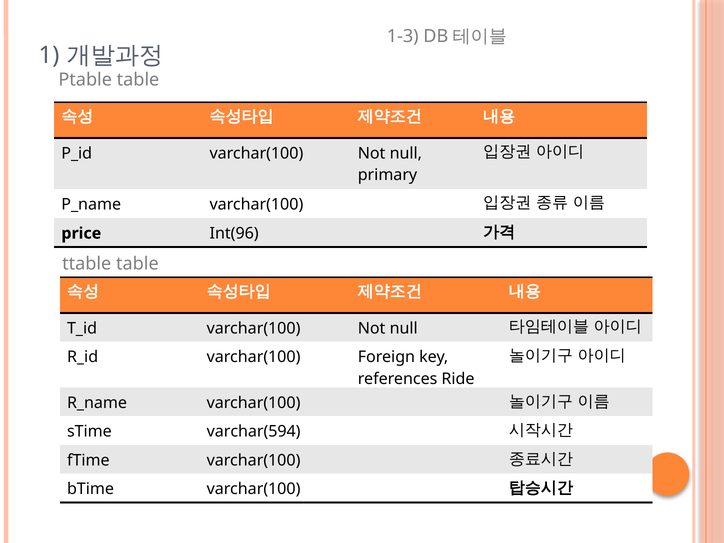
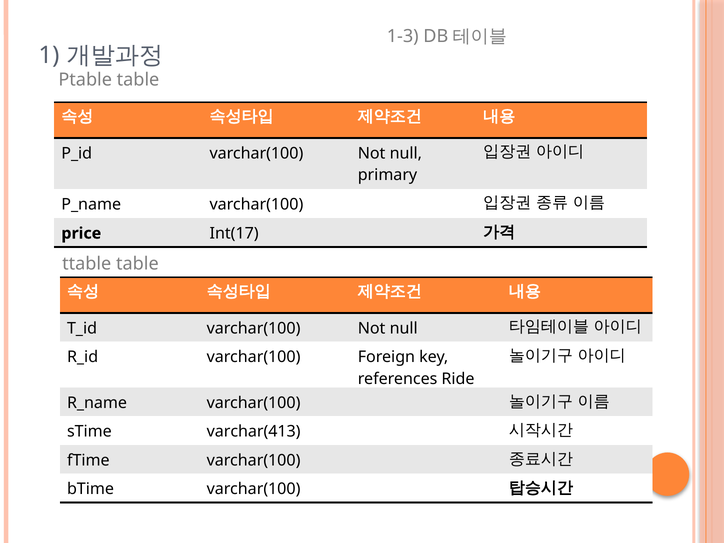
Int(96: Int(96 -> Int(17 (234, 233)
varchar(594: varchar(594 -> varchar(413 (254, 432)
